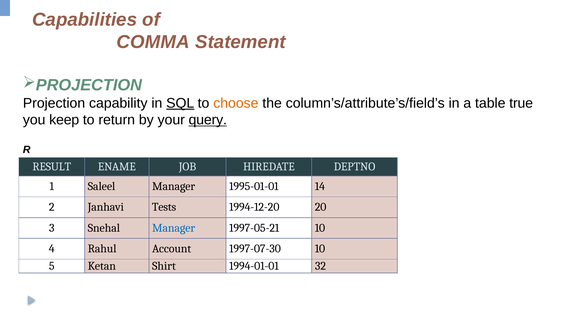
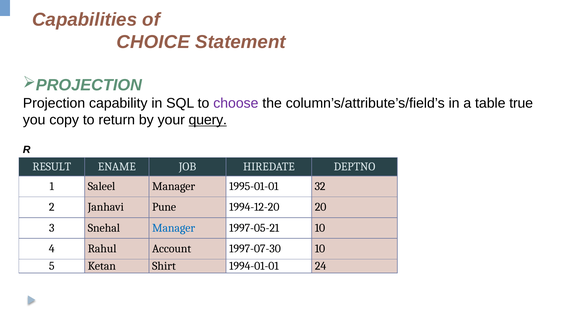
COMMA: COMMA -> CHOICE (153, 42)
SQL underline: present -> none (180, 103)
choose colour: orange -> purple (236, 103)
keep: keep -> copy (64, 120)
14: 14 -> 32 (320, 187)
Tests: Tests -> Pune (164, 207)
32: 32 -> 24 (321, 266)
